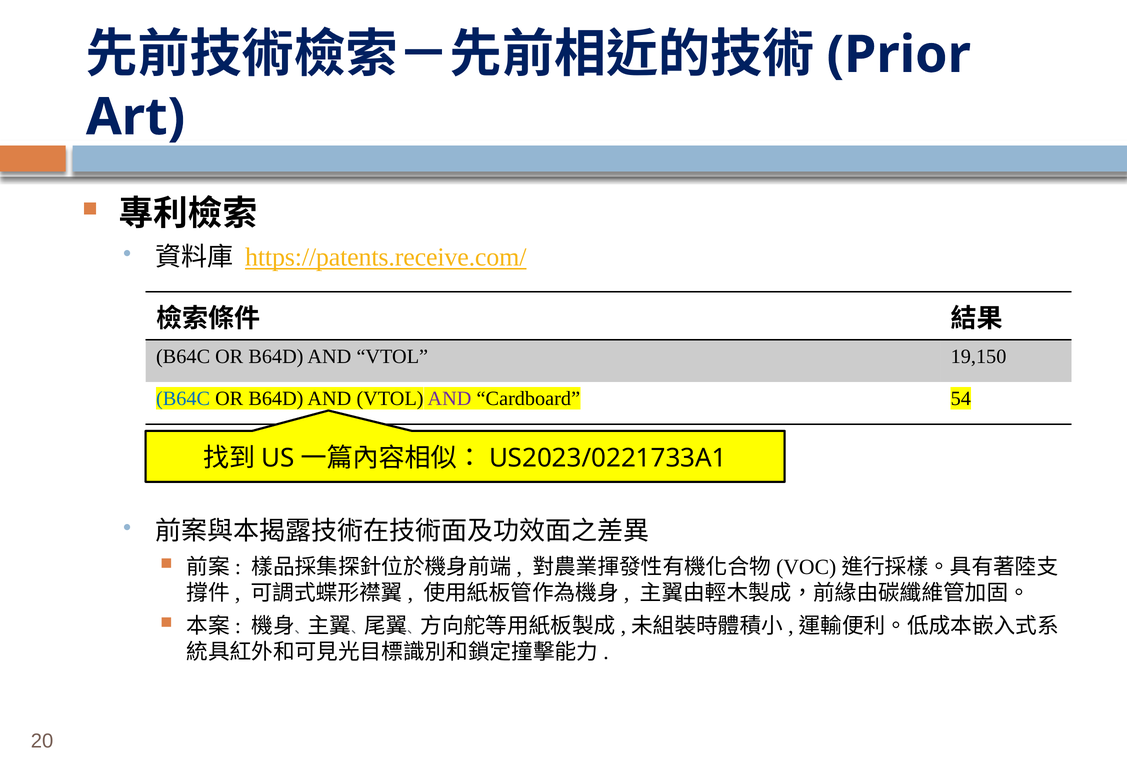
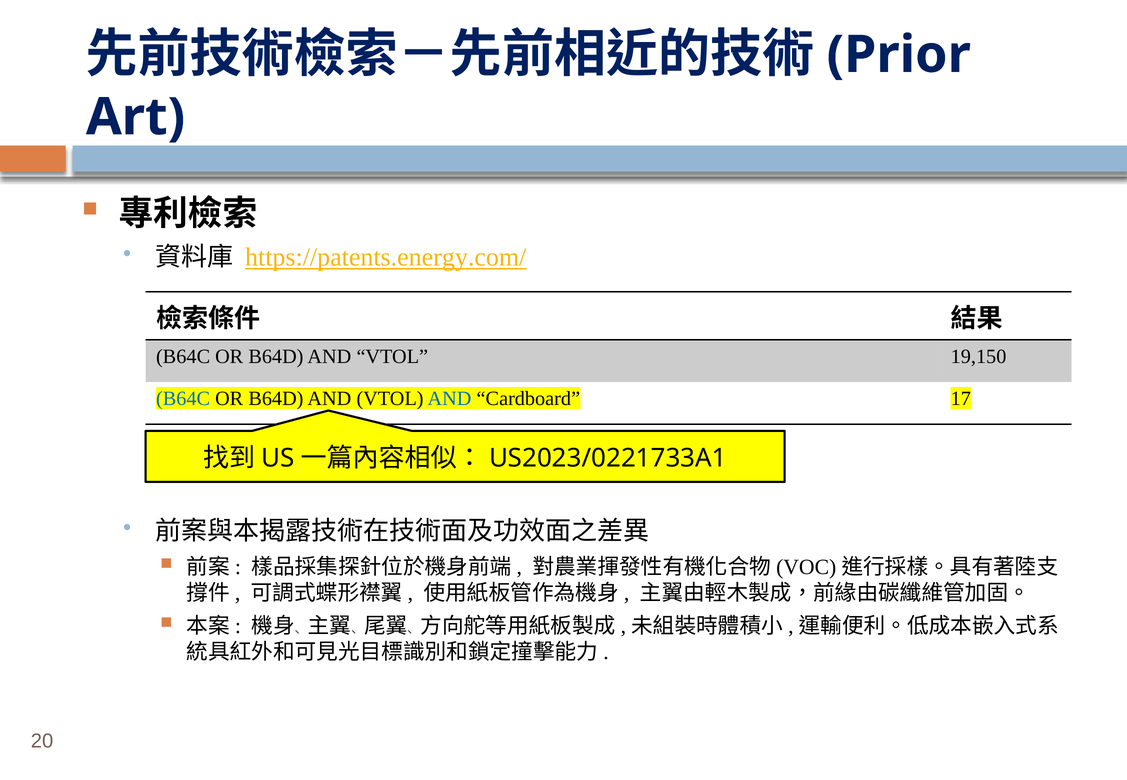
https://patents.receive.com/: https://patents.receive.com/ -> https://patents.energy.com/ (386, 257)
AND colour: purple -> blue (450, 399)
54: 54 -> 17 (961, 399)
